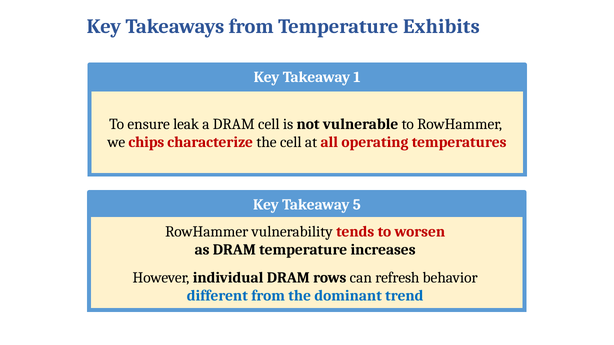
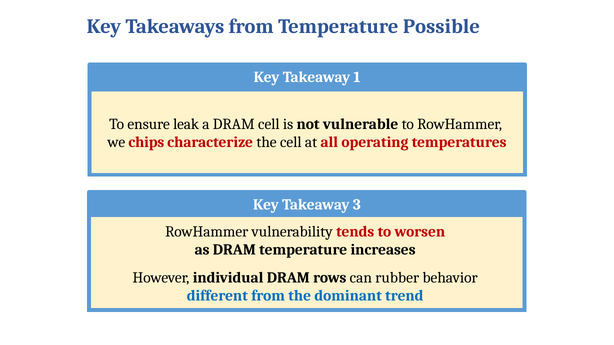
Exhibits: Exhibits -> Possible (441, 27)
5: 5 -> 3 (357, 205)
refresh: refresh -> rubber (397, 278)
